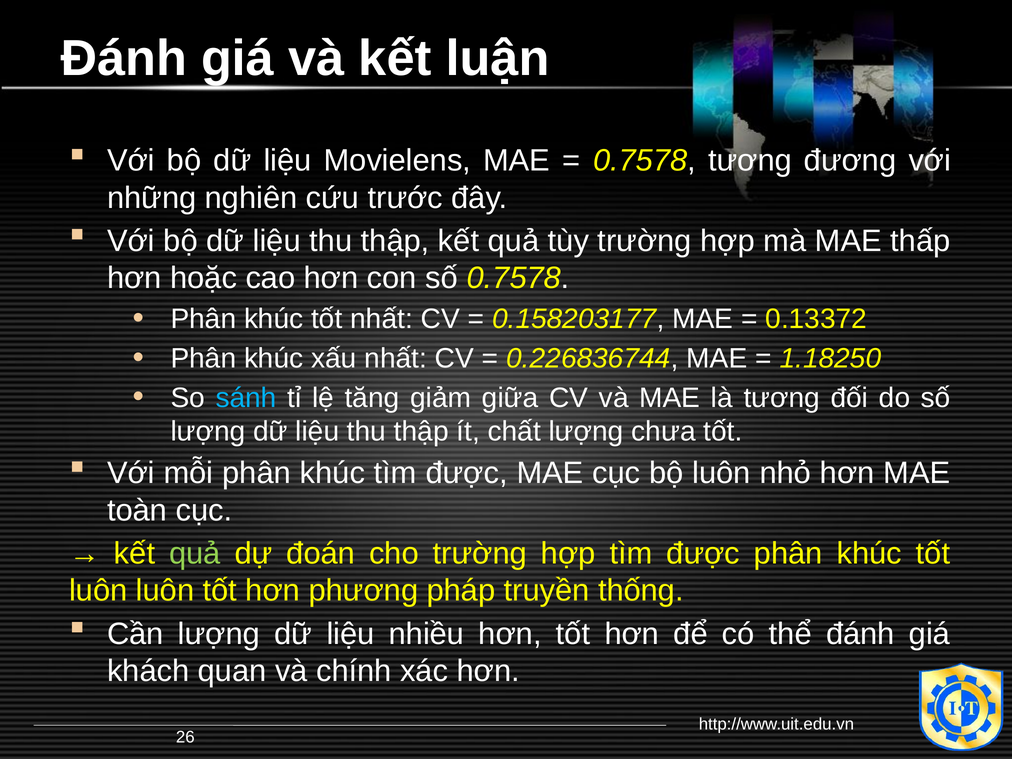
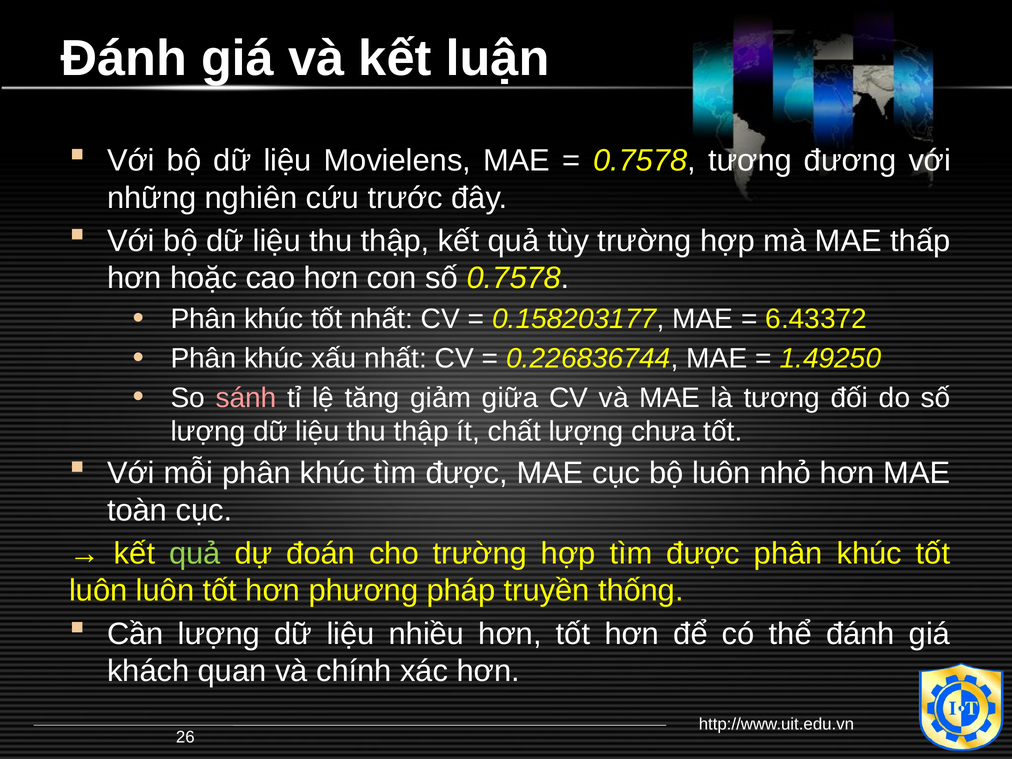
0.13372: 0.13372 -> 6.43372 (816, 319)
1.18250: 1.18250 -> 1.49250 (830, 358)
sánh colour: light blue -> pink (246, 398)
